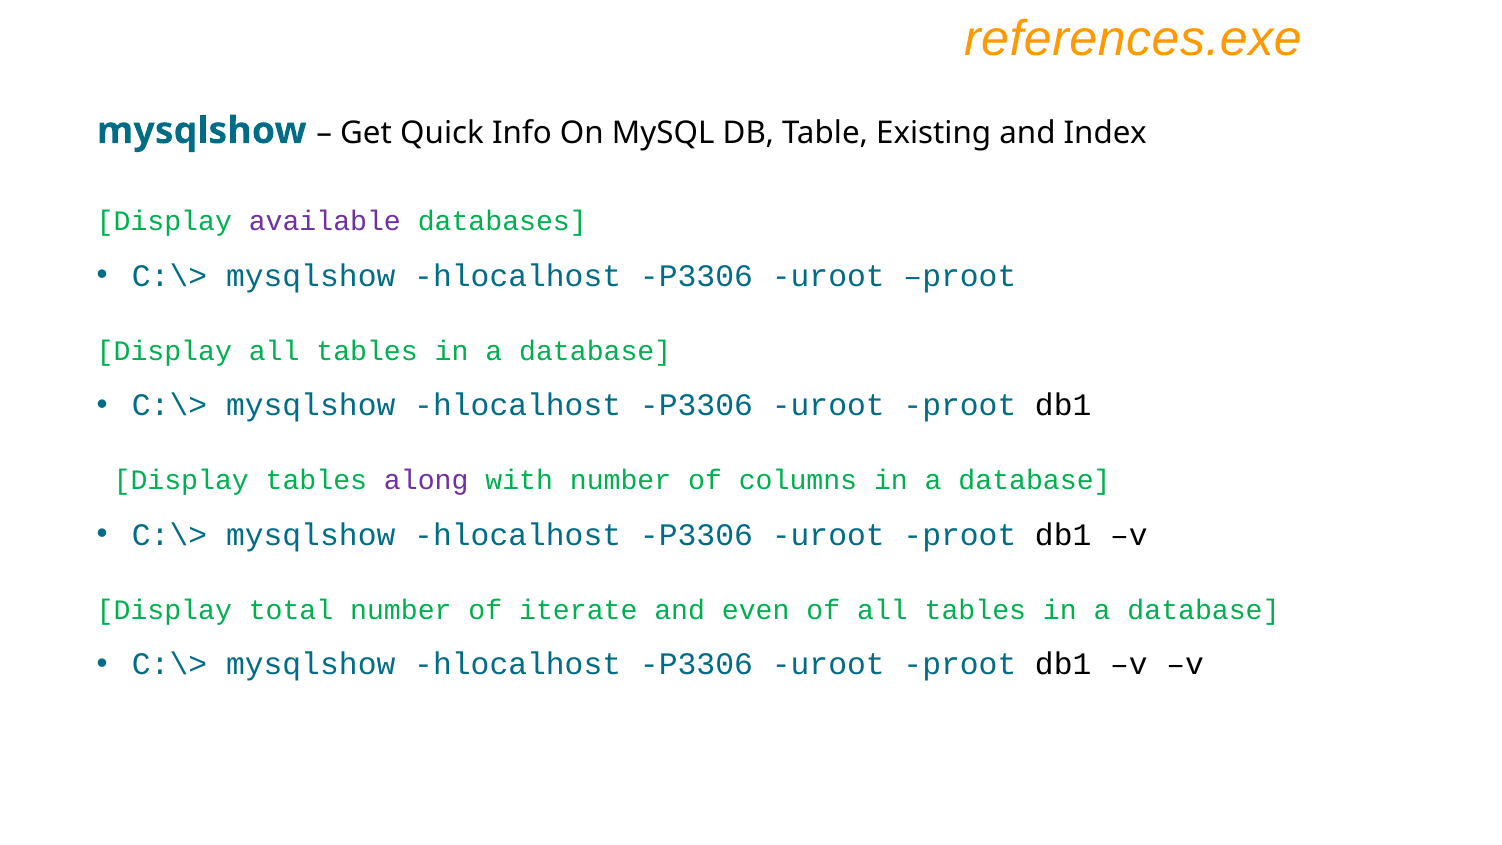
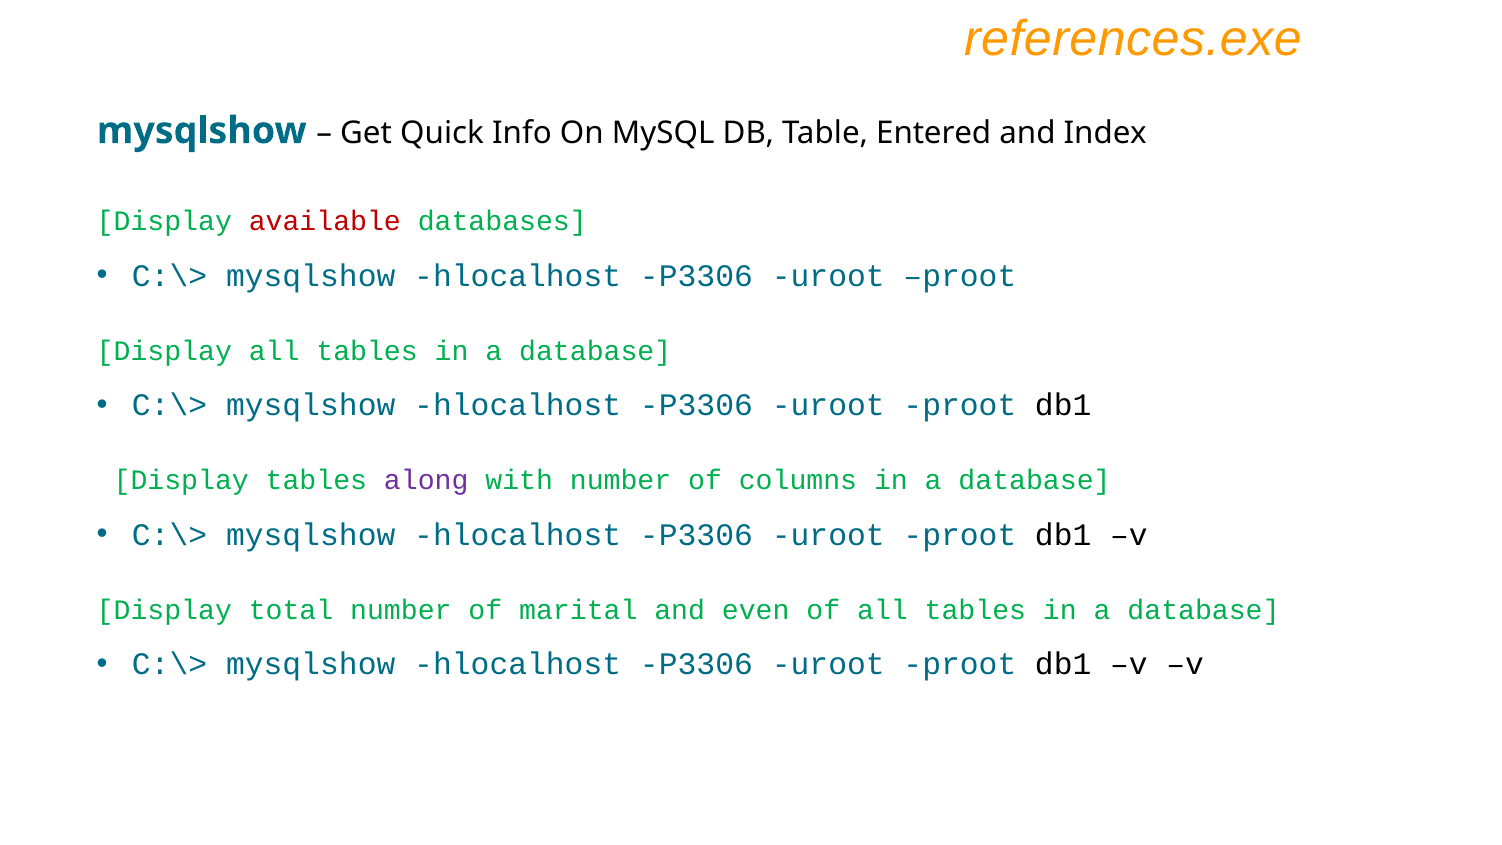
Existing: Existing -> Entered (934, 133)
available colour: purple -> red (325, 221)
iterate: iterate -> marital (578, 610)
